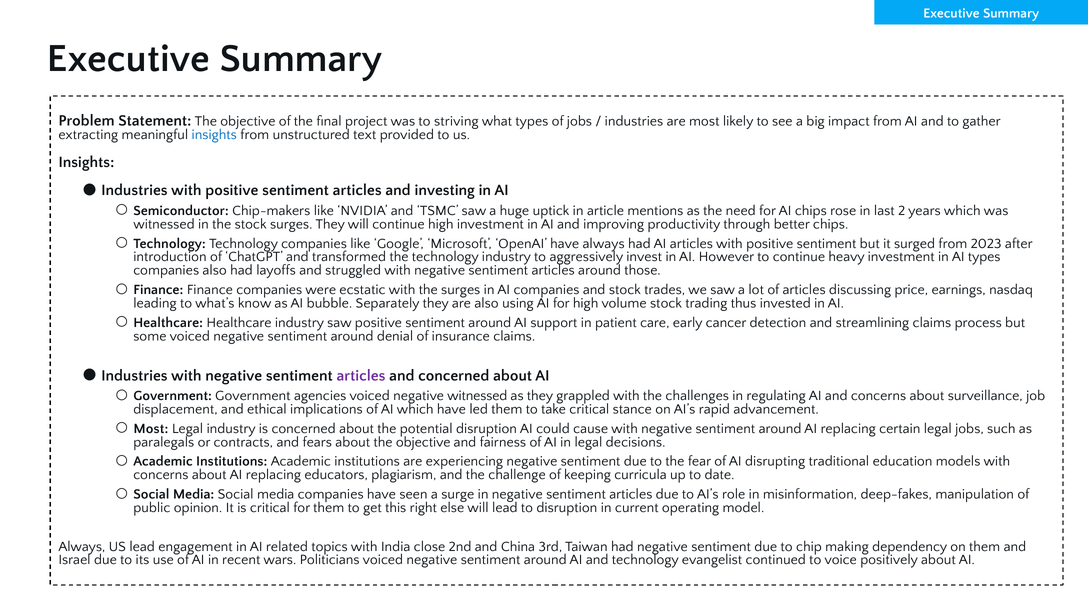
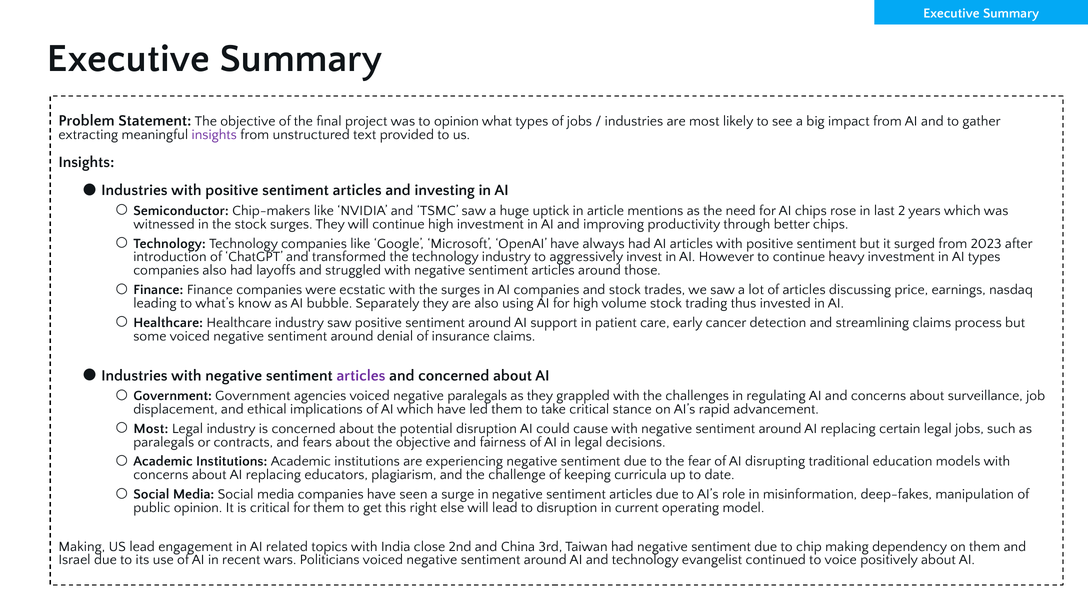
to striving: striving -> opinion (456, 121)
insights colour: blue -> purple (214, 135)
negative witnessed: witnessed -> paralegals (477, 396)
Always: Always -> Making (82, 547)
